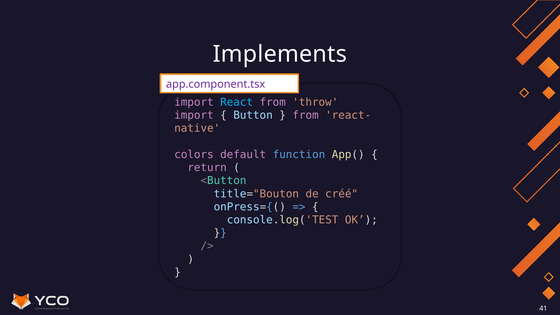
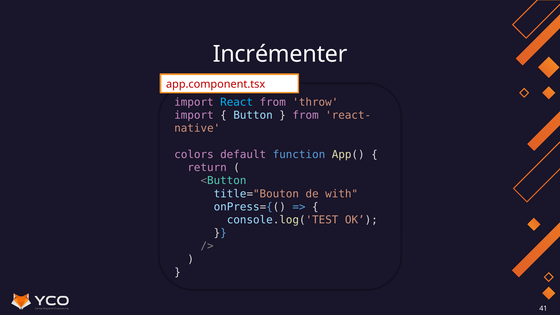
Implements: Implements -> Incrémenter (280, 54)
app.component.tsx colour: purple -> red (216, 84)
créé: créé -> with (342, 194)
